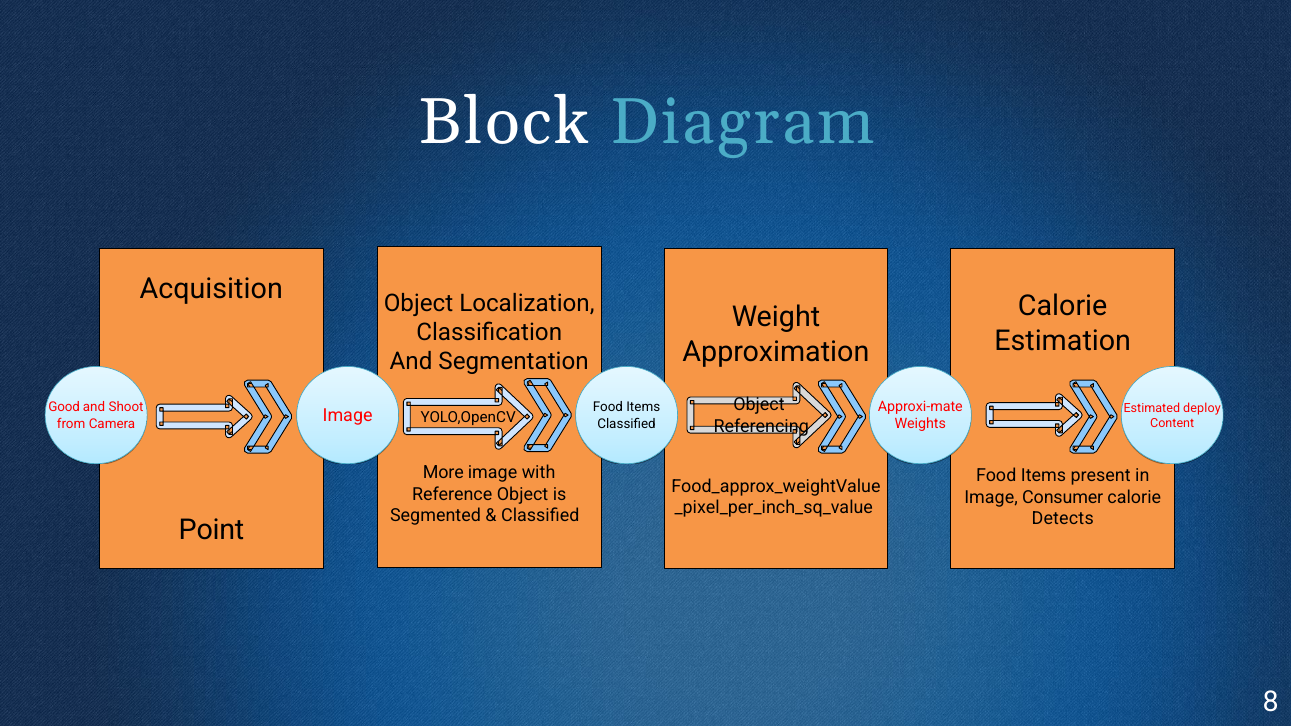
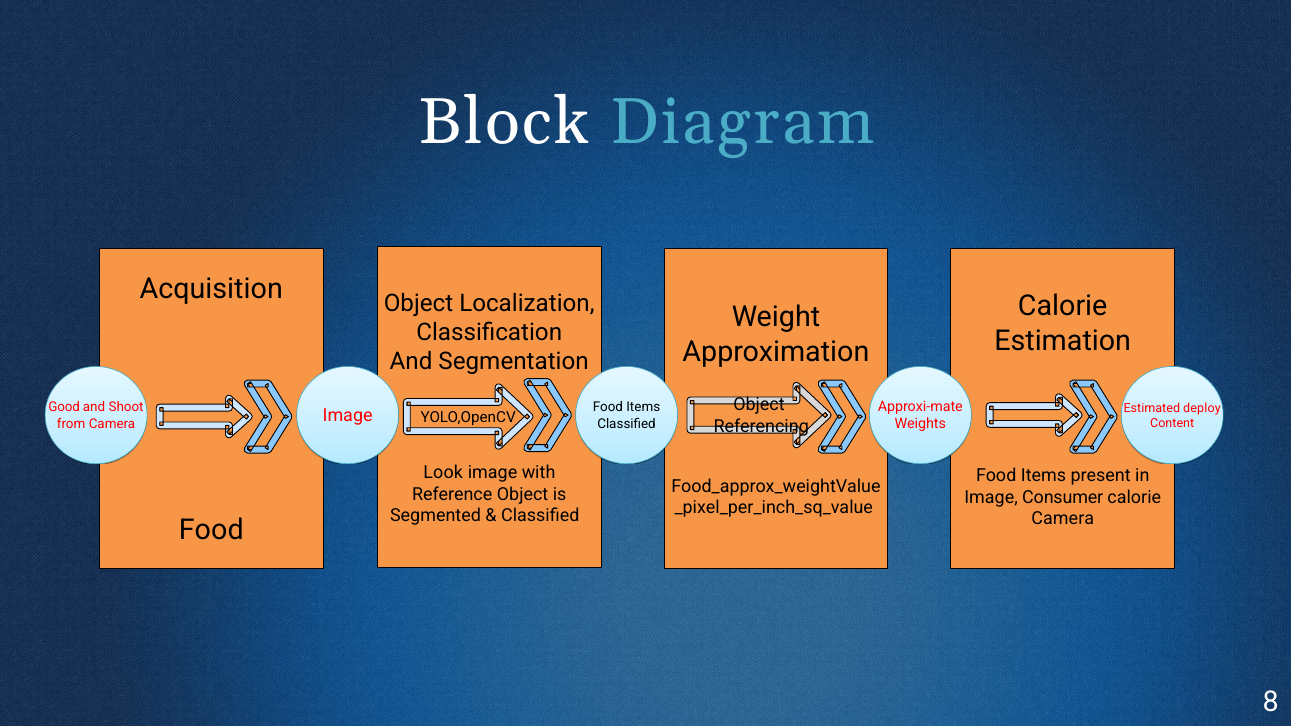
More: More -> Look (443, 473)
Detects: Detects -> Camera (1063, 519)
Point: Point -> Food (211, 530)
